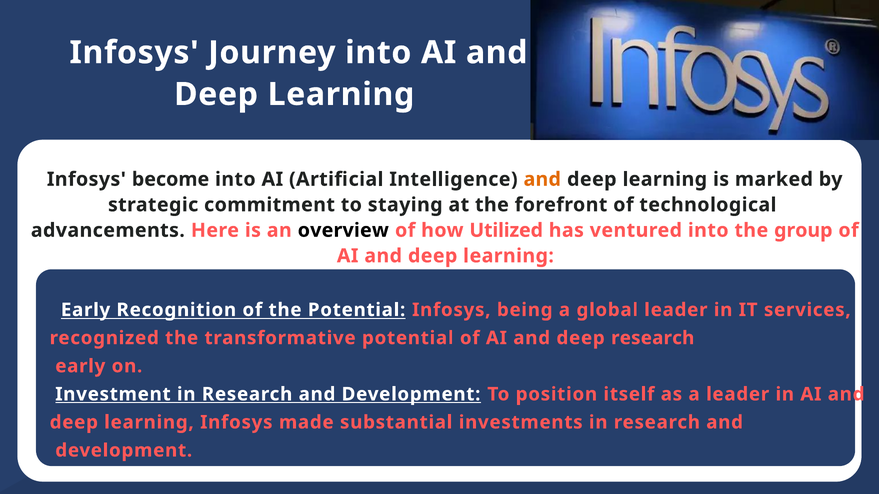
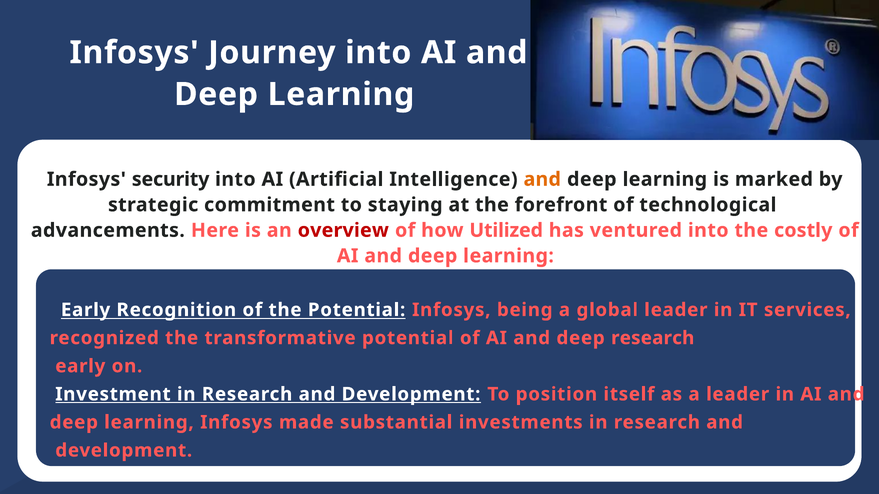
become: become -> security (171, 179)
overview colour: black -> red (343, 231)
group: group -> costly (803, 231)
